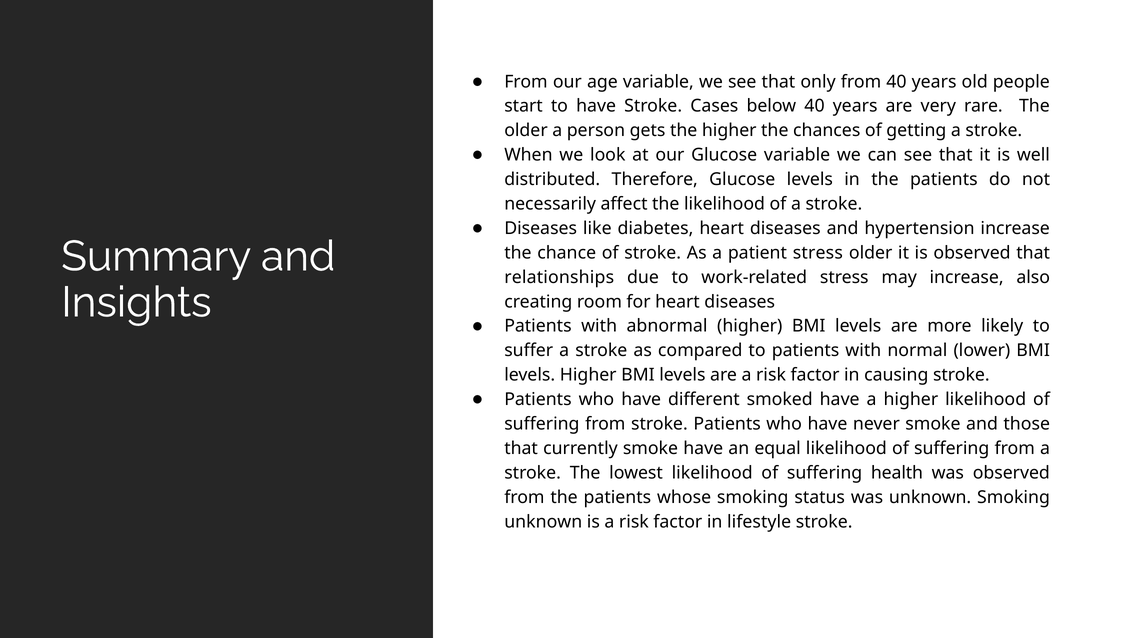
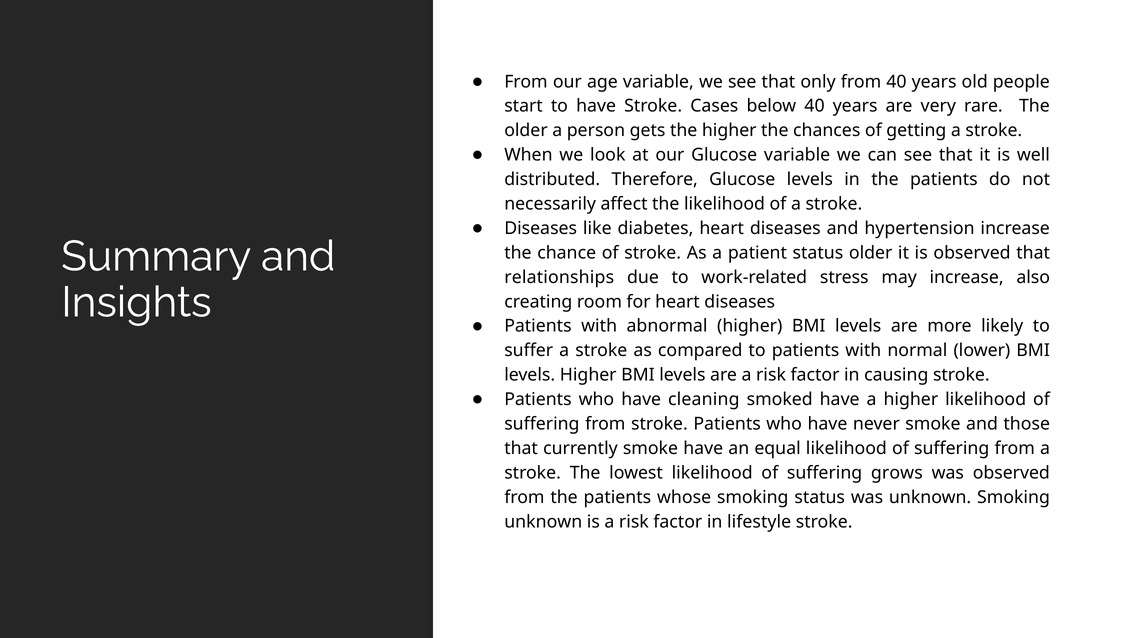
patient stress: stress -> status (818, 253)
different: different -> cleaning (704, 399)
health: health -> grows (897, 473)
